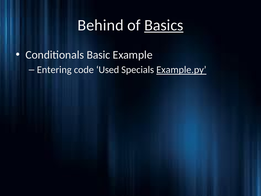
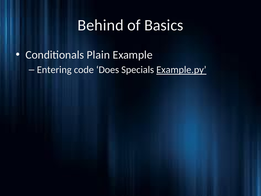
Basics underline: present -> none (164, 25)
Basic: Basic -> Plain (98, 55)
Used: Used -> Does (108, 70)
